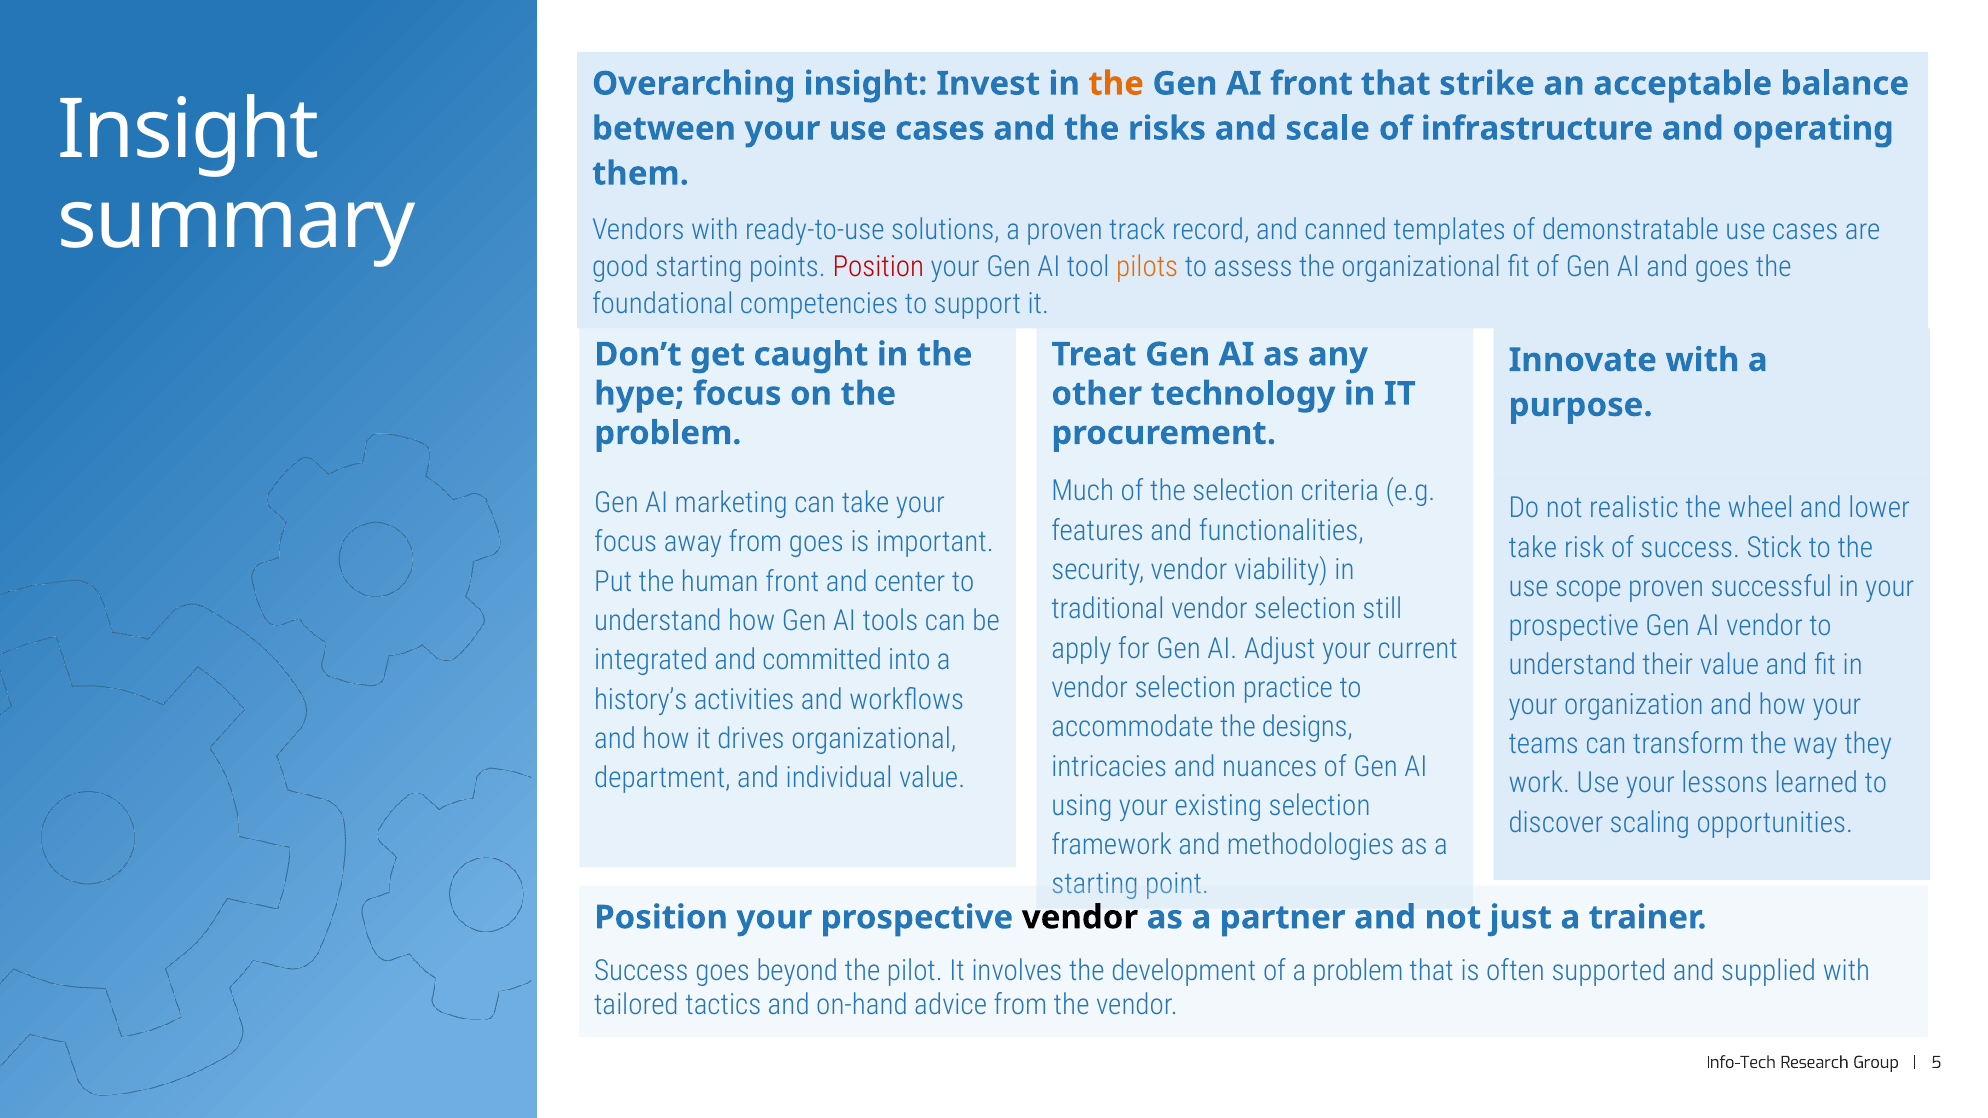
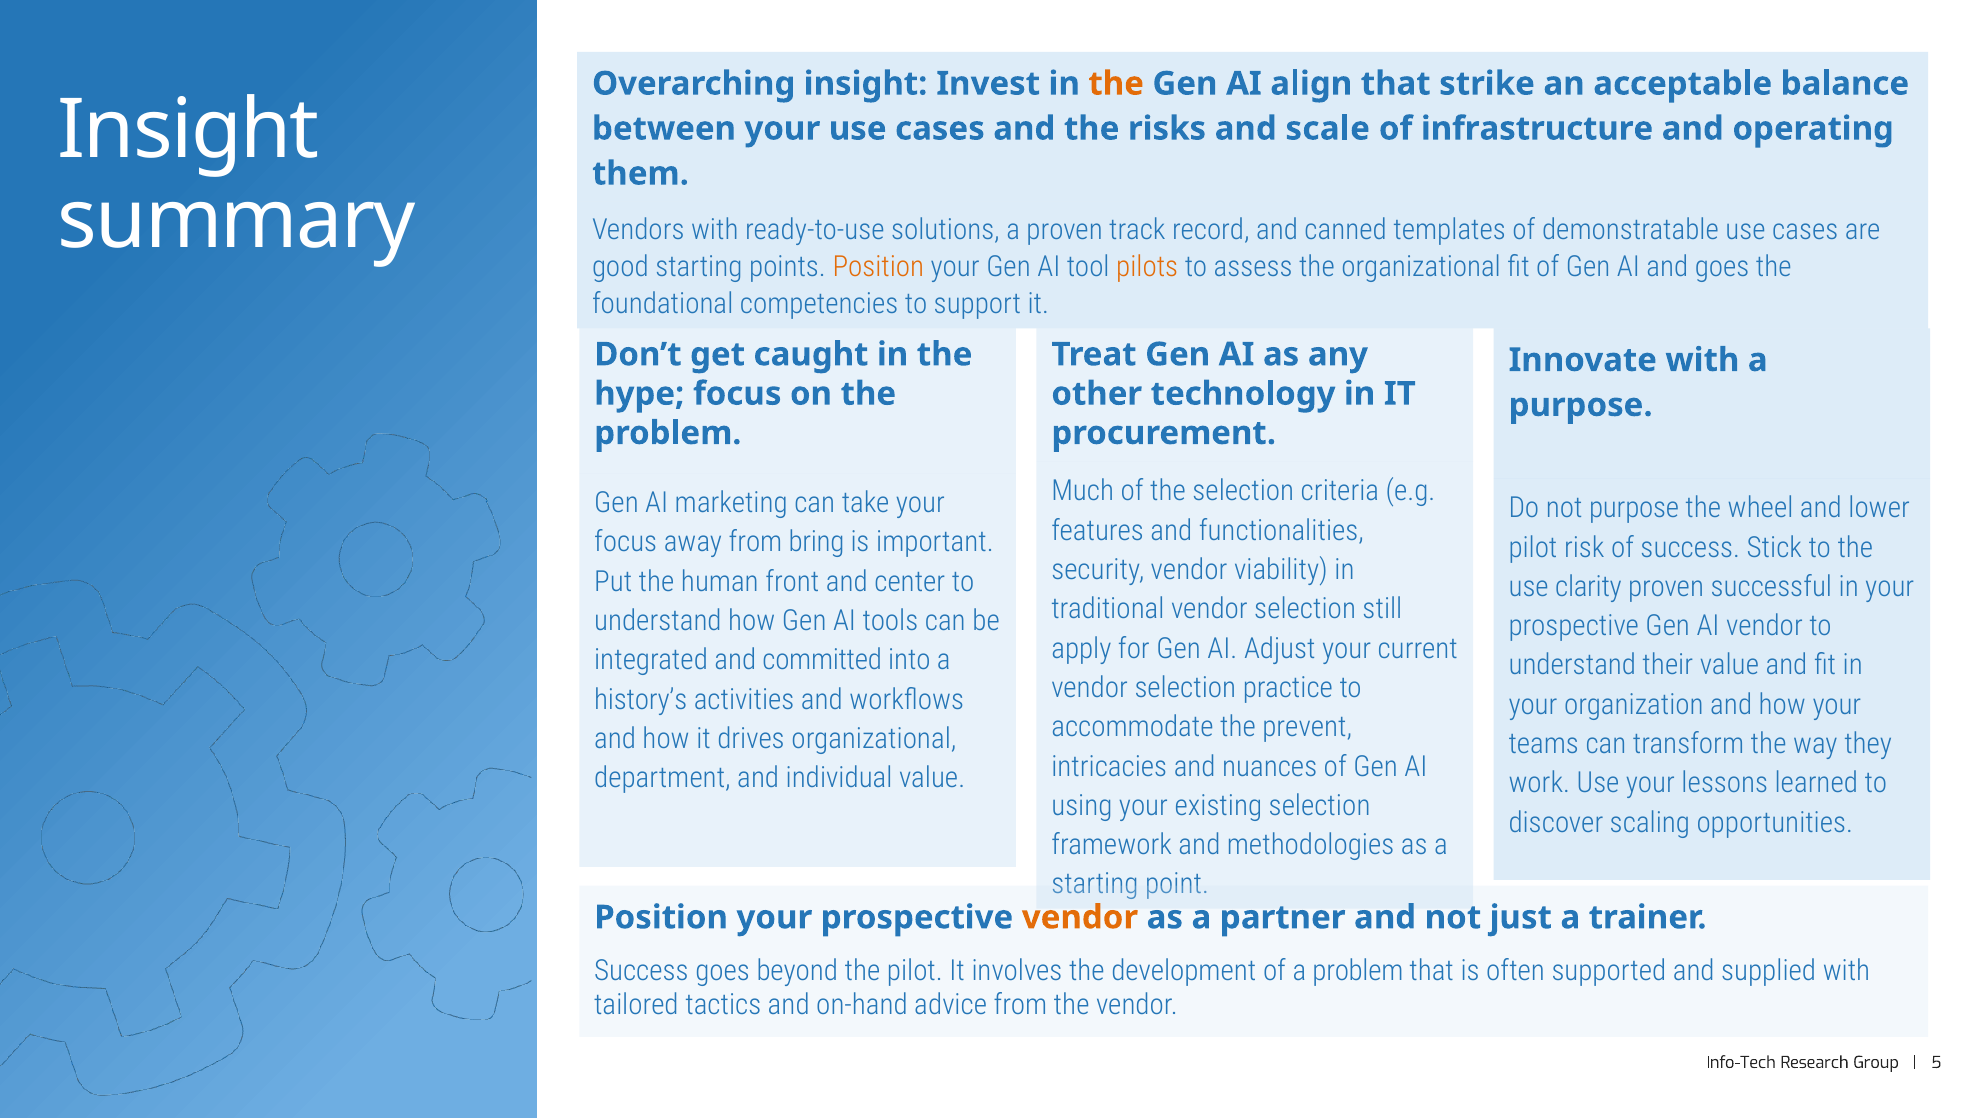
AI front: front -> align (1311, 84)
Position colour: red -> orange (878, 267)
not realistic: realistic -> purpose (1634, 508)
from goes: goes -> bring (817, 542)
take: take -> pilot (1533, 547)
scope: scope -> clarity (1588, 587)
designs: designs -> prevent (1307, 727)
vendor colour: black -> orange (1080, 918)
